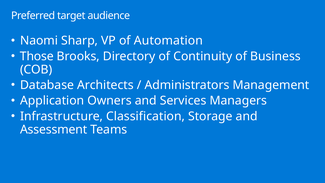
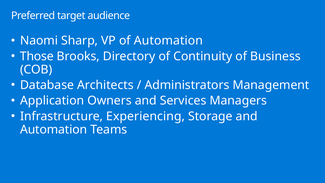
Classification: Classification -> Experiencing (146, 116)
Assessment: Assessment -> Automation (54, 129)
